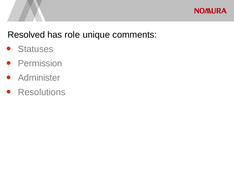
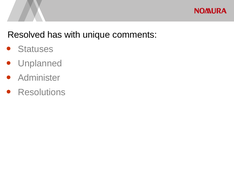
role: role -> with (72, 35)
Permission: Permission -> Unplanned (40, 64)
